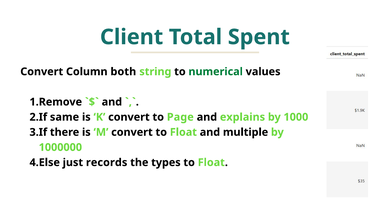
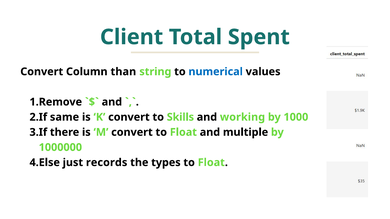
both: both -> than (123, 72)
numerical colour: green -> blue (216, 72)
Page: Page -> Skills (180, 117)
explains: explains -> working (242, 117)
